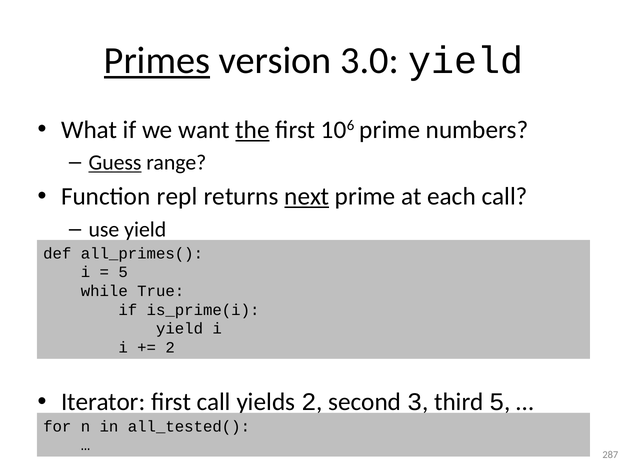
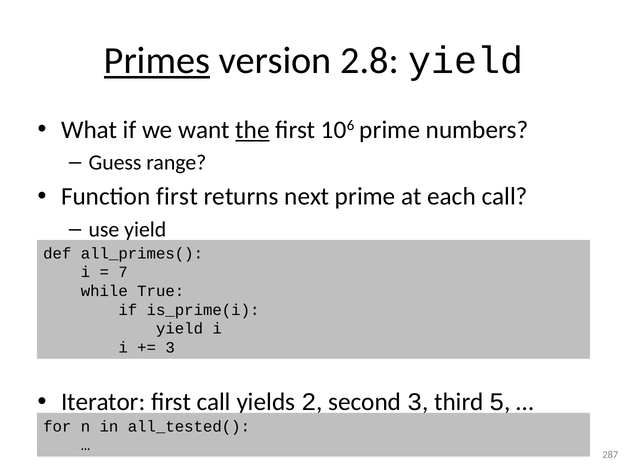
3.0: 3.0 -> 2.8 (370, 61)
Guess underline: present -> none (115, 163)
Function repl: repl -> first (177, 197)
next underline: present -> none (307, 197)
5: 5 -> 7 (123, 272)
2: 2 -> 3 (170, 348)
